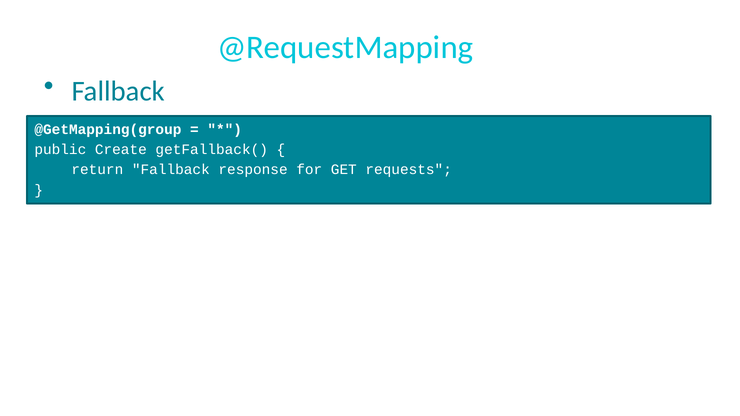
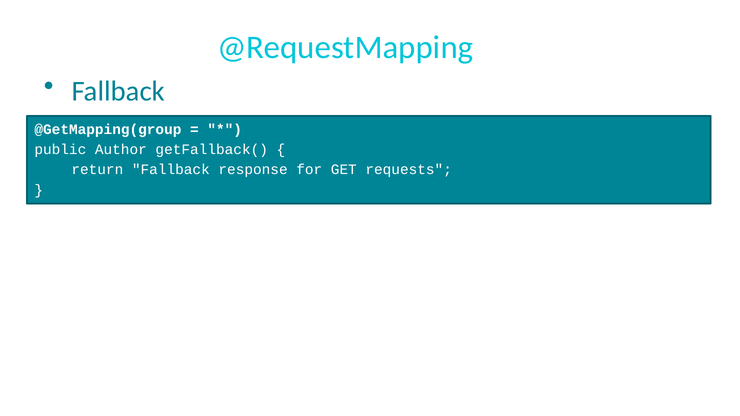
Create: Create -> Author (121, 150)
